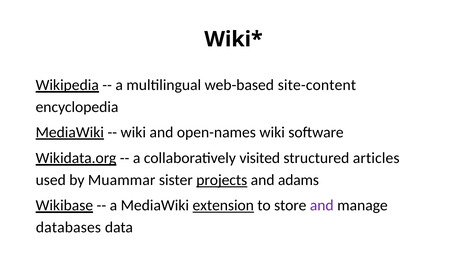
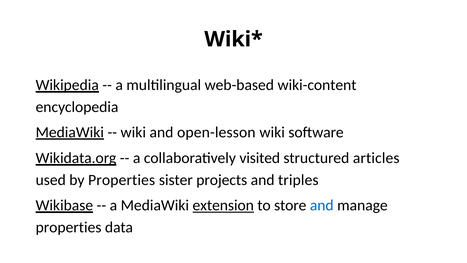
site-content: site-content -> wiki-content (317, 85)
open-names: open-names -> open-lesson (216, 132)
by Muammar: Muammar -> Properties (122, 180)
projects underline: present -> none (222, 180)
adams: adams -> triples (298, 180)
and colour: purple -> blue (322, 205)
databases: databases -> properties (69, 227)
